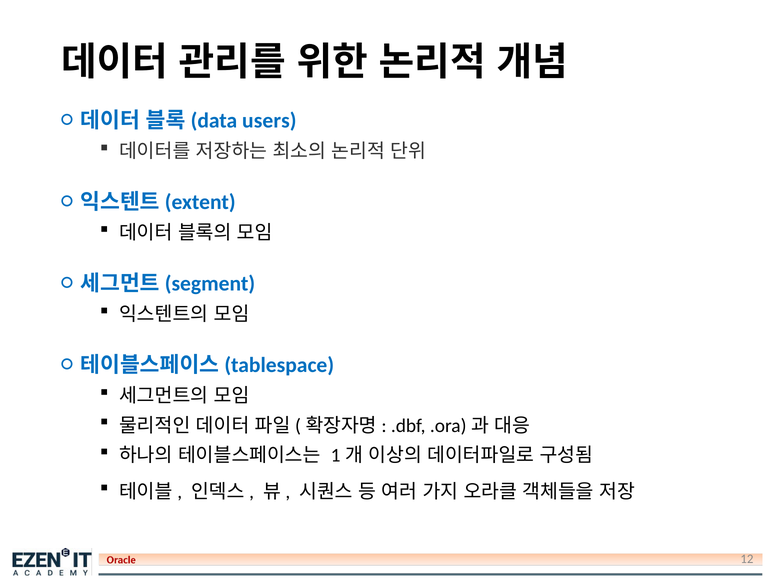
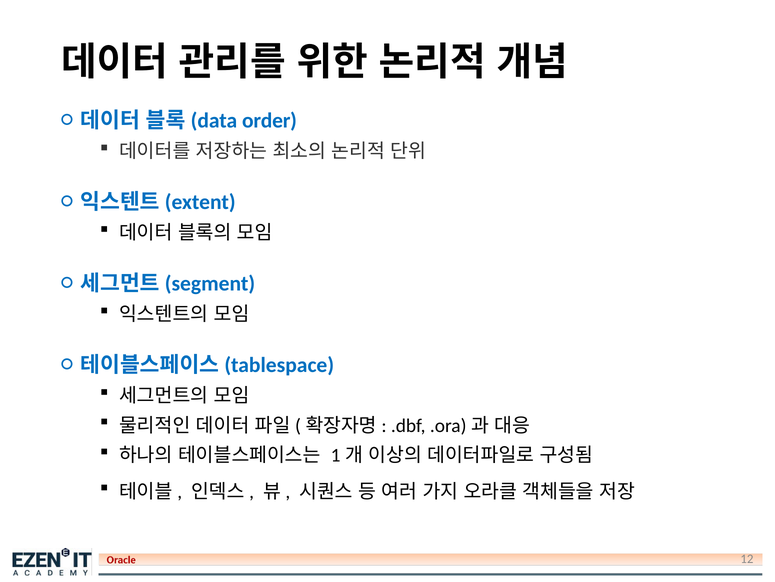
users: users -> order (269, 120)
